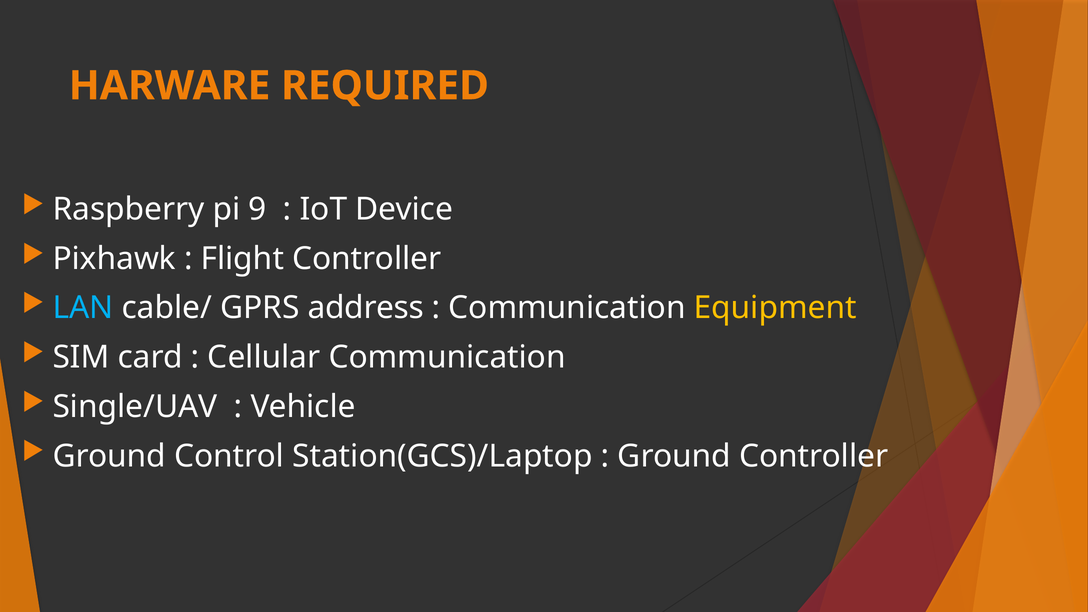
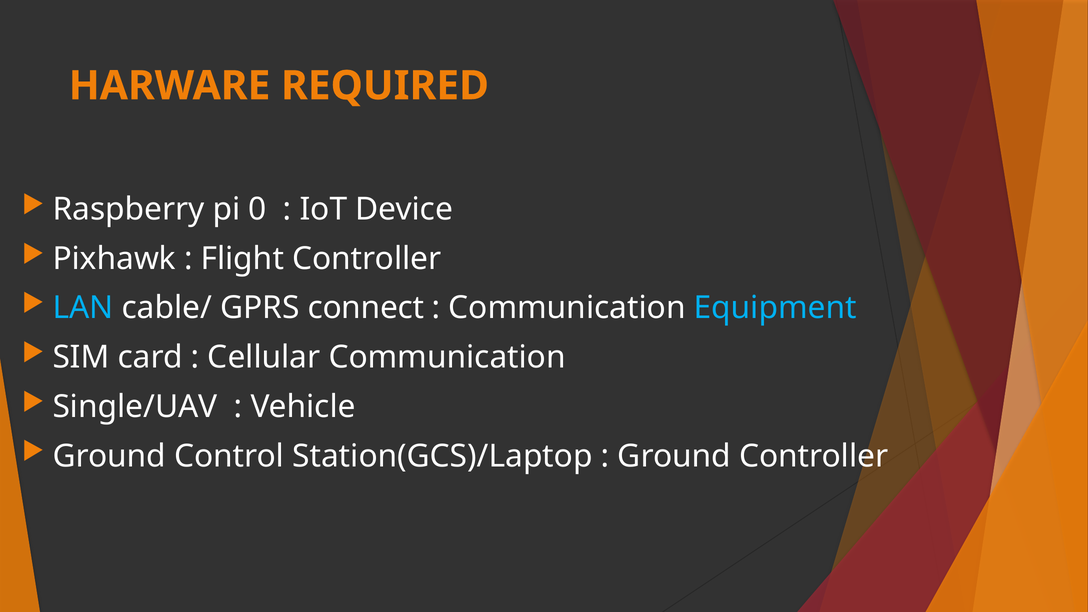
9: 9 -> 0 (258, 209)
address: address -> connect (366, 308)
Equipment colour: yellow -> light blue (775, 308)
